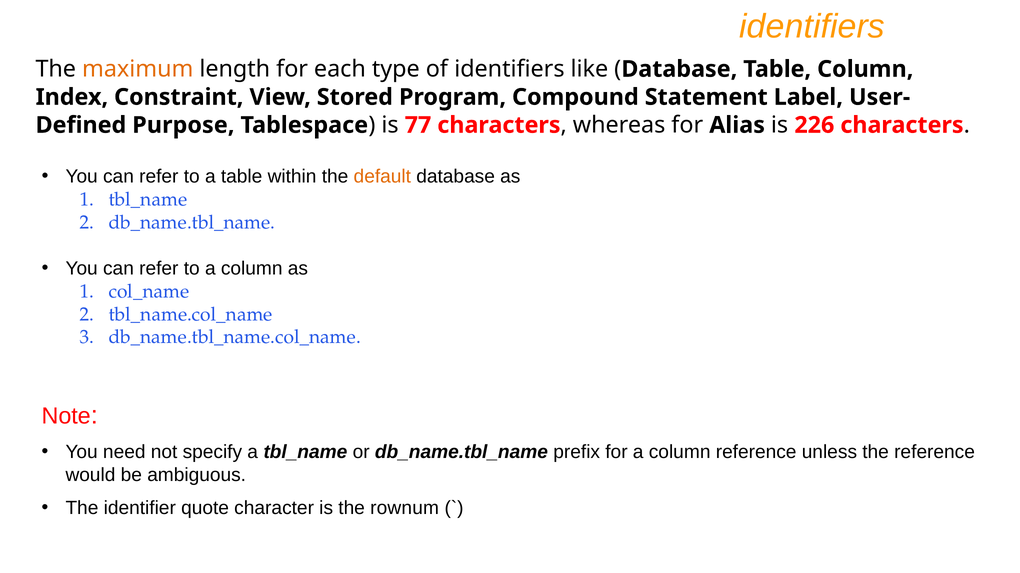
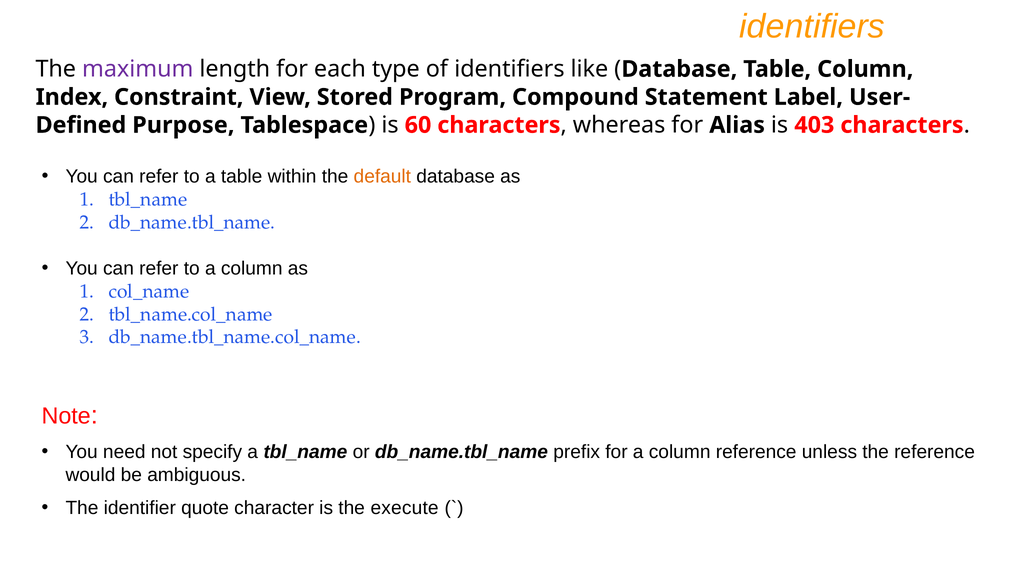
maximum colour: orange -> purple (138, 69)
77: 77 -> 60 (418, 125)
226: 226 -> 403 (814, 125)
rownum: rownum -> execute (405, 509)
